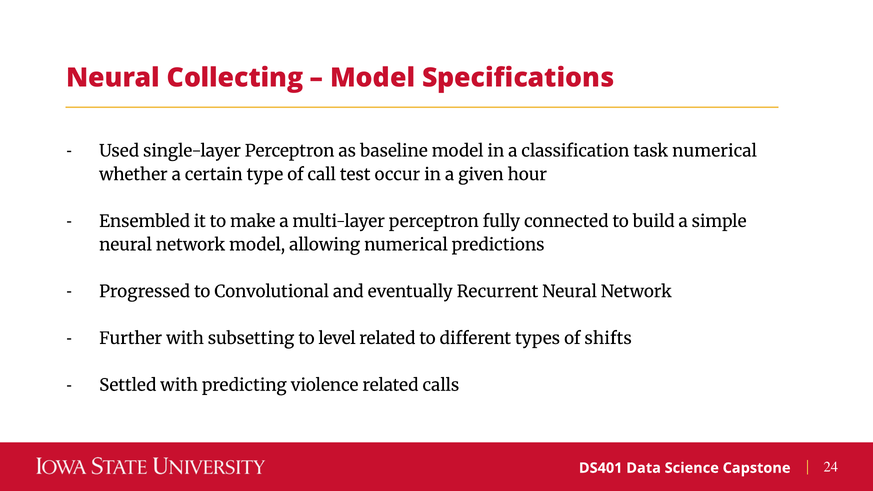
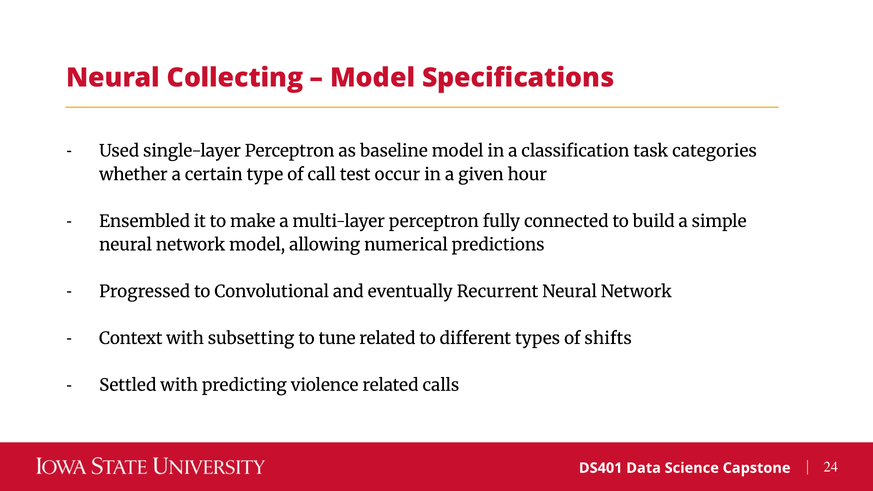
task numerical: numerical -> categories (714, 151)
Further: Further -> Context (131, 338)
level: level -> tune (337, 338)
